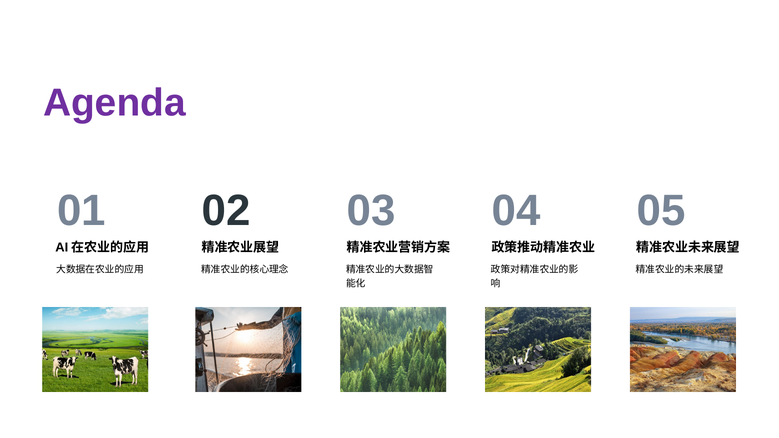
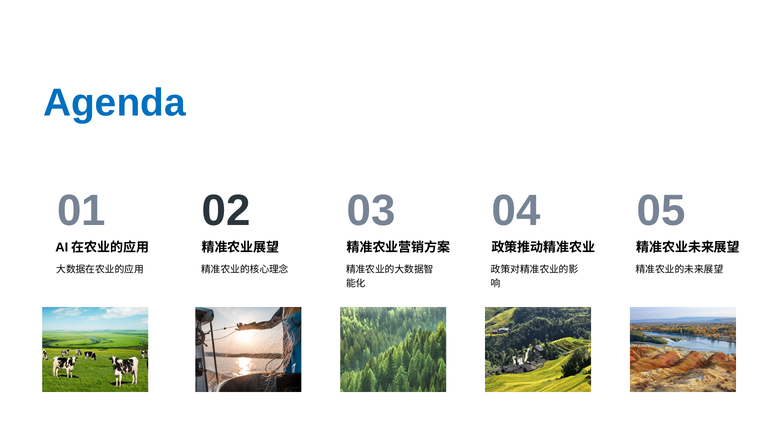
Agenda colour: purple -> blue (114, 103)
